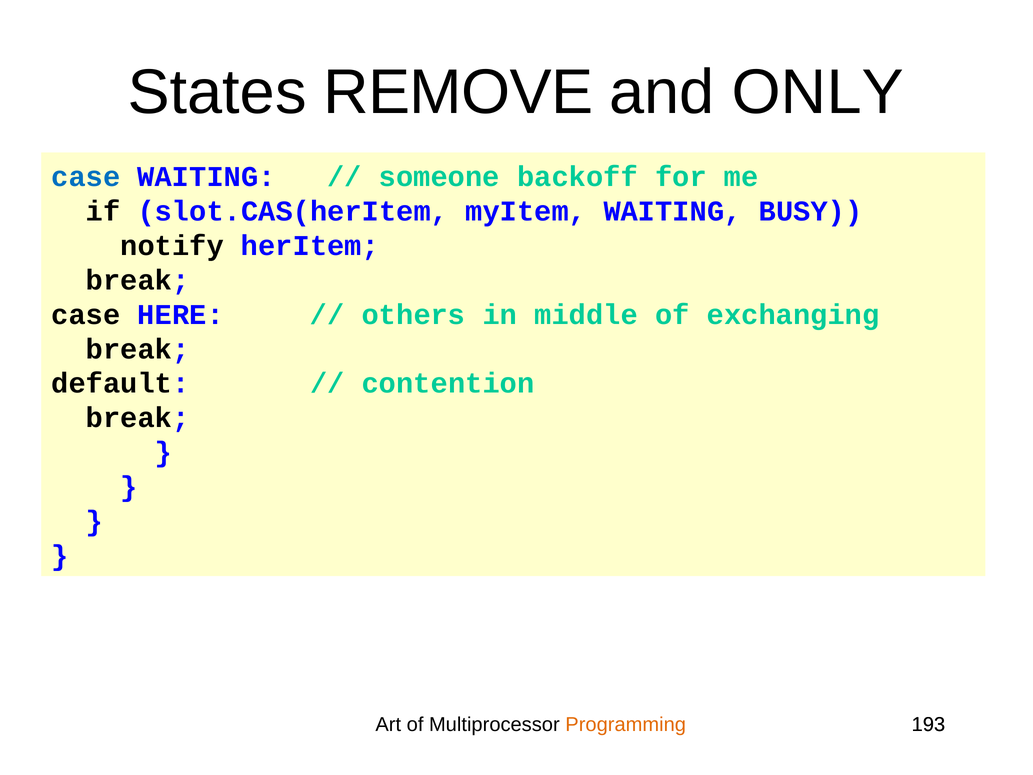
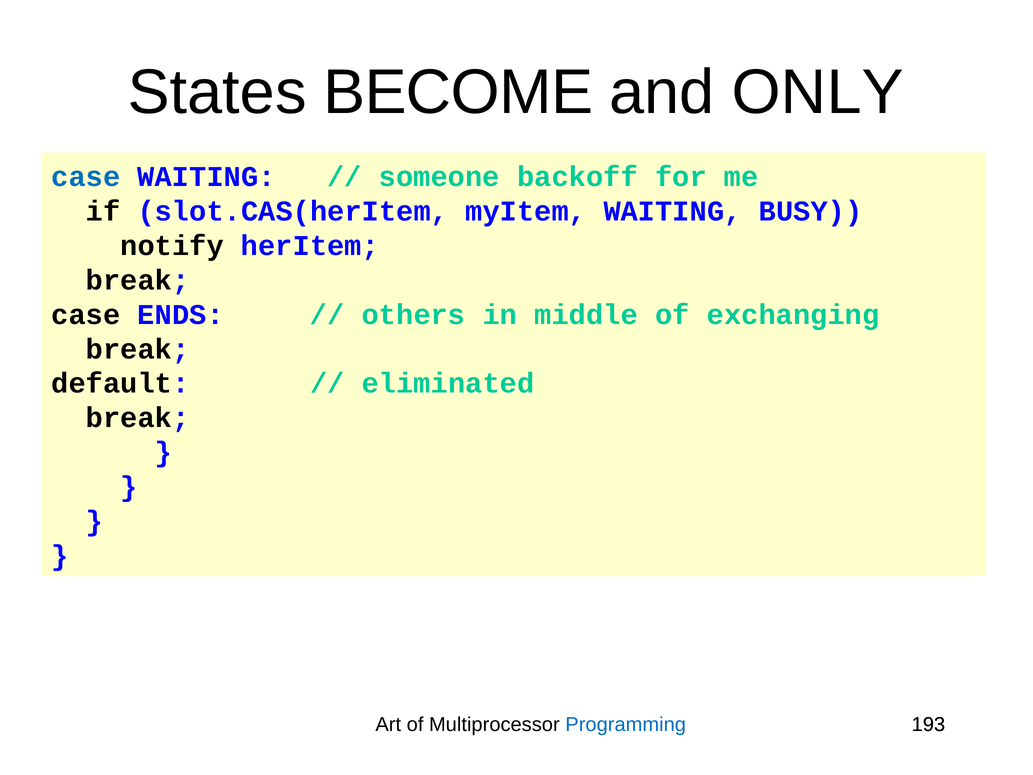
REMOVE: REMOVE -> BECOME (458, 92)
HERE: HERE -> ENDS (181, 314)
contention: contention -> eliminated (448, 383)
Programming colour: orange -> blue (626, 725)
